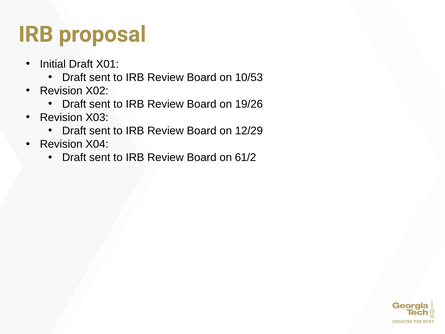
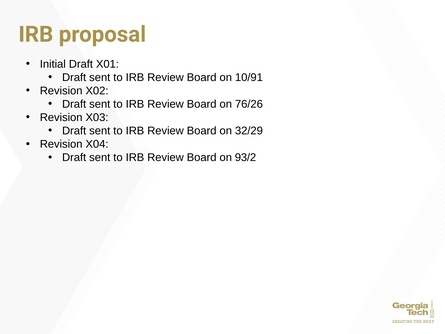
10/53: 10/53 -> 10/91 (249, 77)
19/26: 19/26 -> 76/26 (249, 104)
12/29: 12/29 -> 32/29 (249, 131)
61/2: 61/2 -> 93/2 (245, 158)
